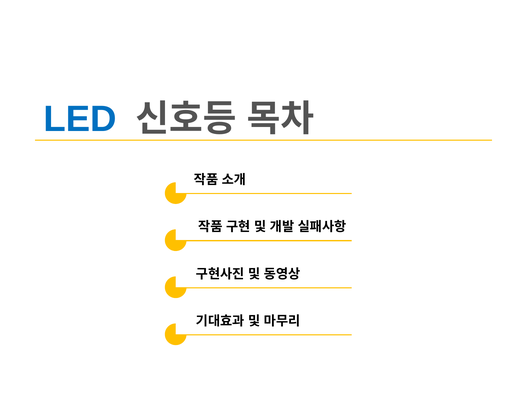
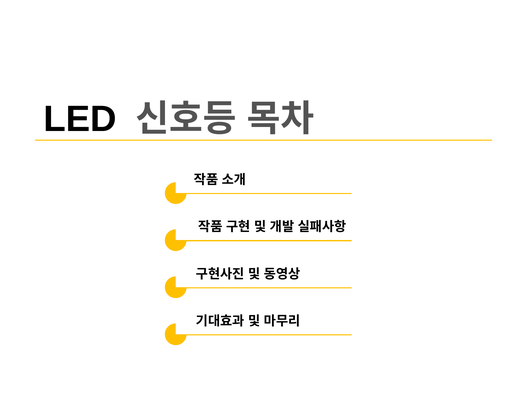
LED colour: blue -> black (80, 119)
